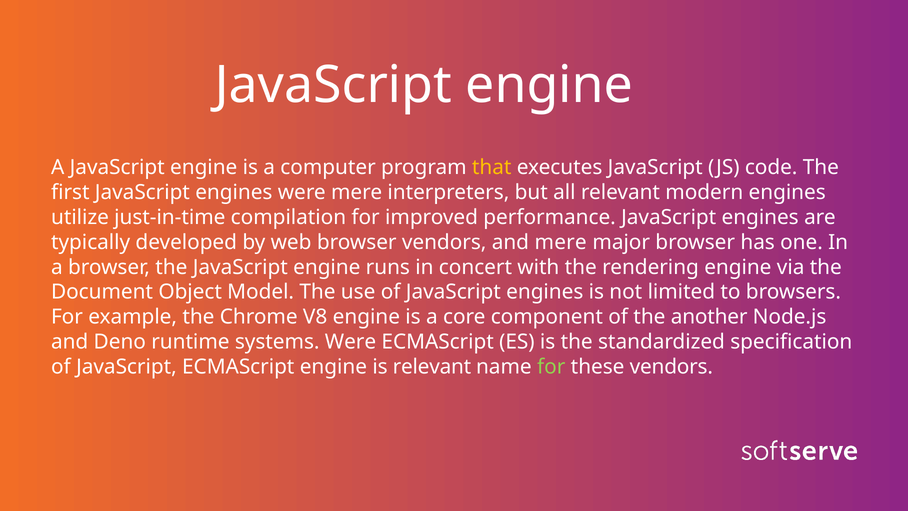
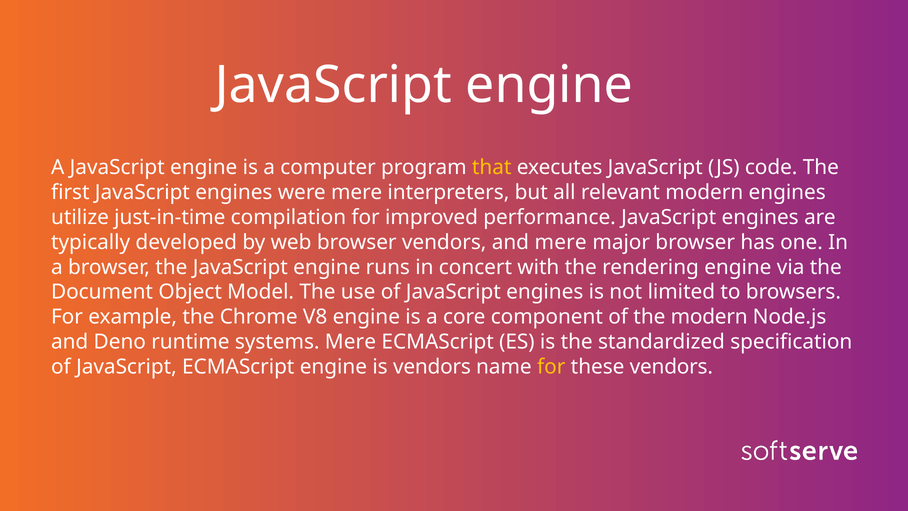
the another: another -> modern (709, 317)
systems Were: Were -> Mere (350, 342)
is relevant: relevant -> vendors (432, 367)
for colour: light green -> yellow (551, 367)
